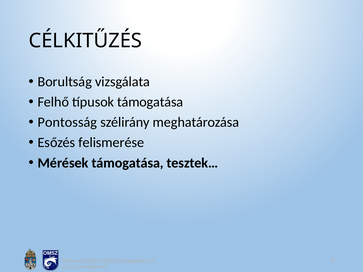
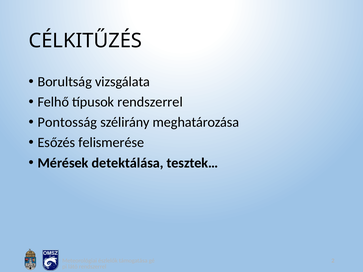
típusok támogatása: támogatása -> rendszerrel (150, 102)
Mérések támogatása: támogatása -> detektálása (128, 163)
